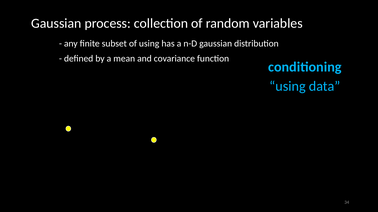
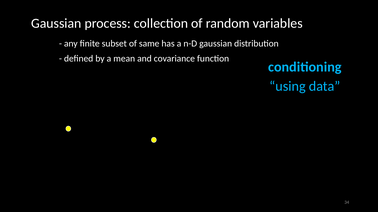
of using: using -> same (149, 44)
